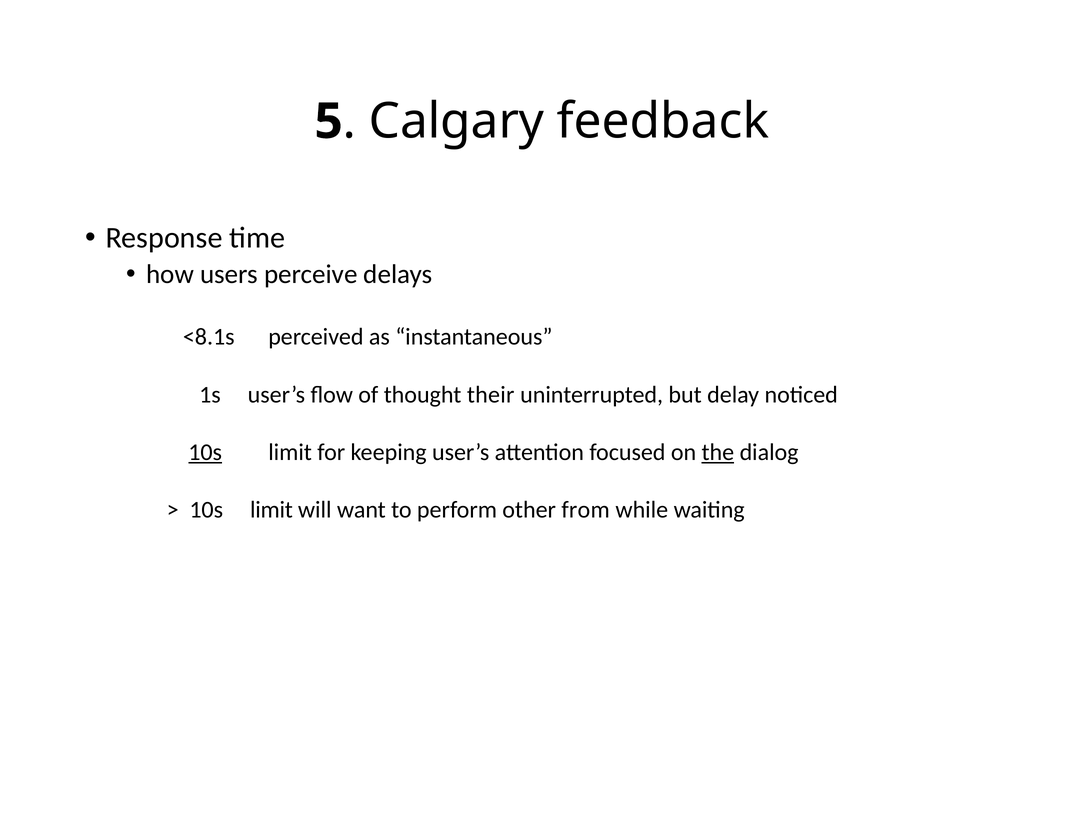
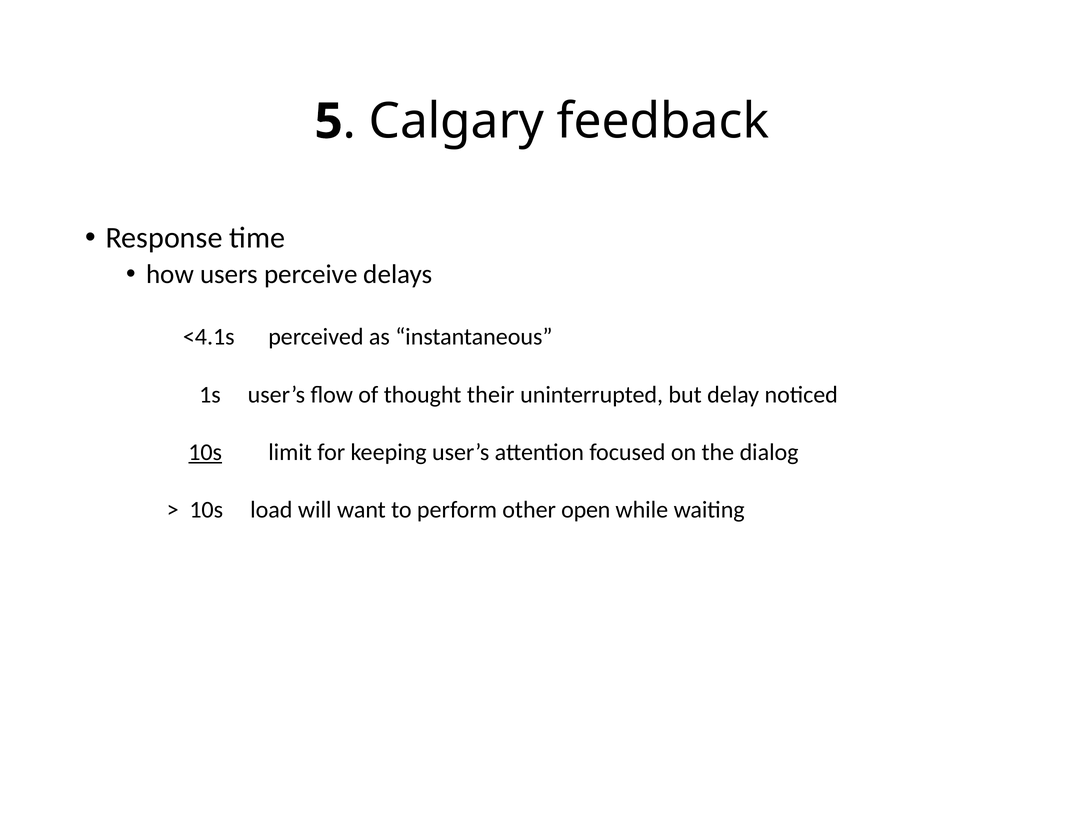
<8.1s: <8.1s -> <4.1s (209, 337)
the underline: present -> none (718, 452)
limit: limit -> load (271, 510)
from: from -> open (586, 510)
